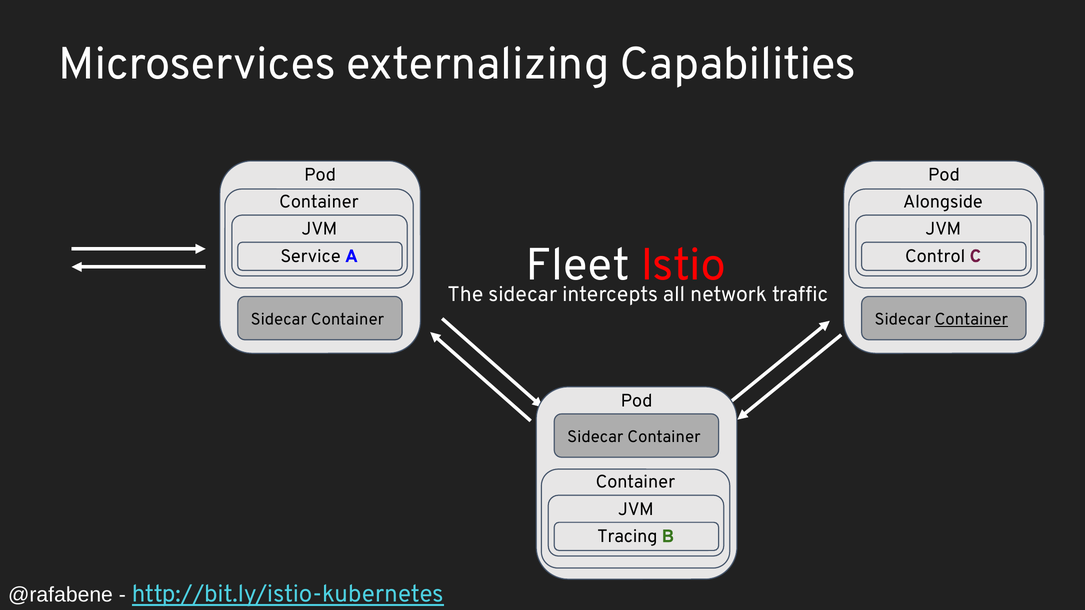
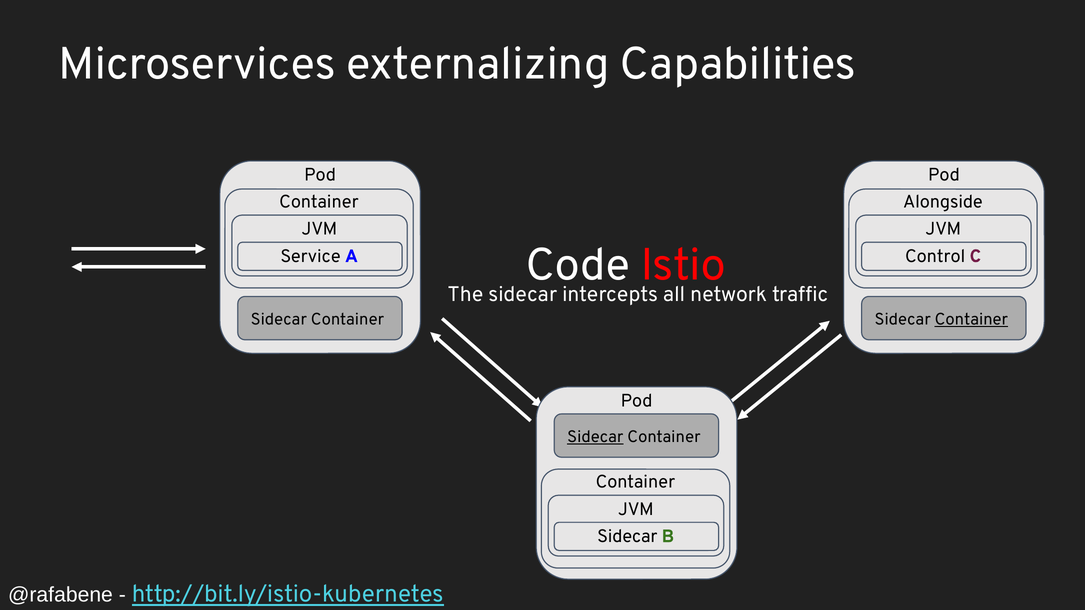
Fleet: Fleet -> Code (578, 265)
Sidecar underline: none -> present (595, 437)
Tracing: Tracing -> Sidecar (627, 537)
